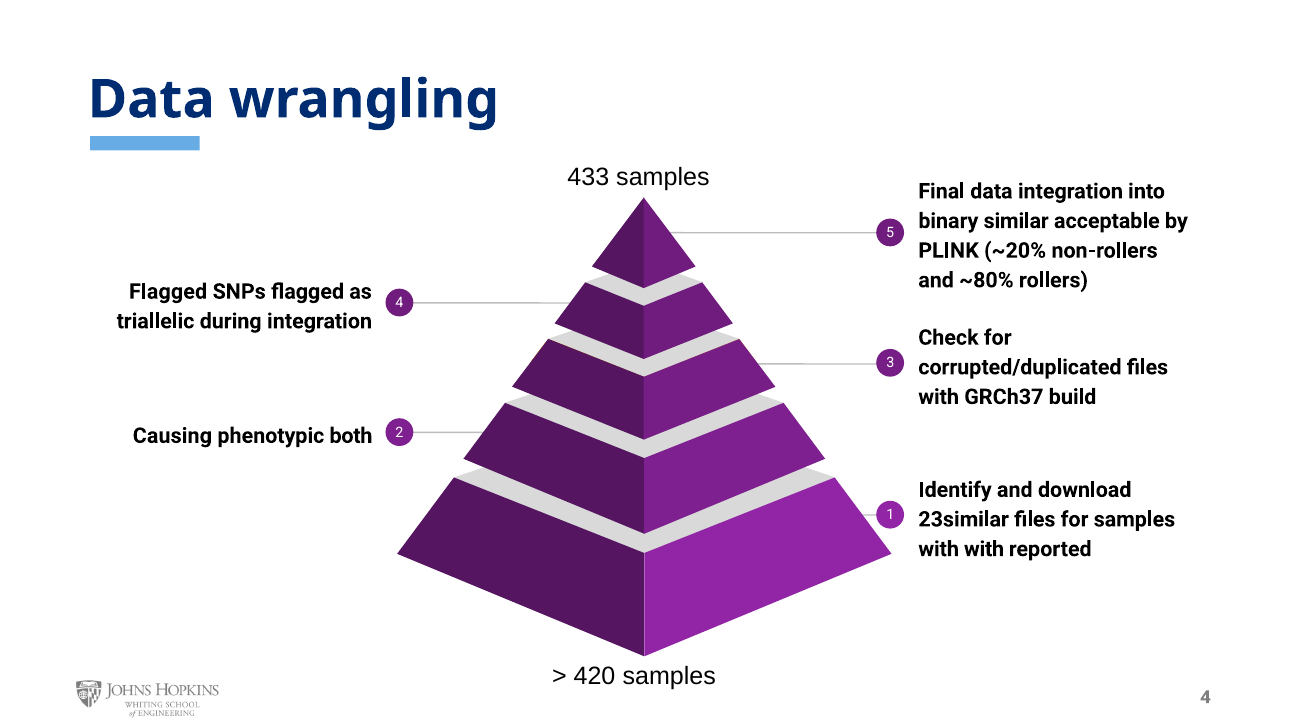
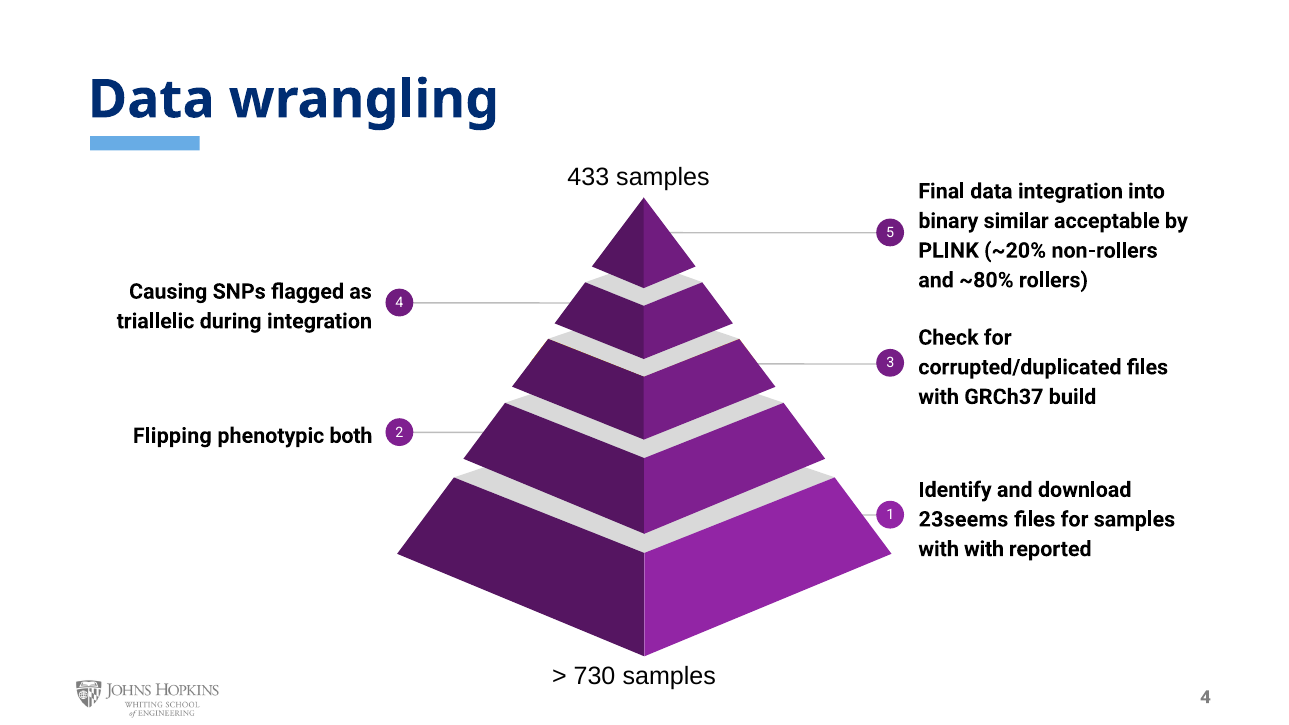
Flagged: Flagged -> Causing (168, 292)
Causing: Causing -> Flipping (172, 436)
23similar: 23similar -> 23seems (963, 519)
420: 420 -> 730 (594, 676)
